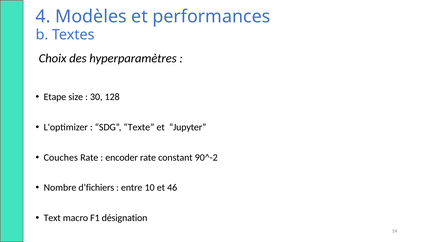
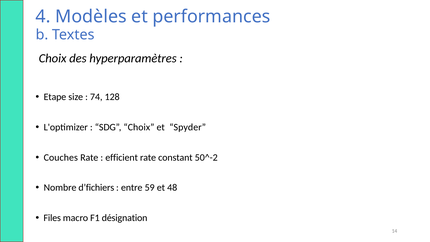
30: 30 -> 74 (96, 97)
SDG Texte: Texte -> Choix (139, 127)
Jupyter: Jupyter -> Spyder (188, 127)
encoder: encoder -> efficient (122, 157)
90^-2: 90^-2 -> 50^-2 (206, 157)
10: 10 -> 59 (150, 188)
46: 46 -> 48 (172, 188)
Text: Text -> Files (52, 218)
